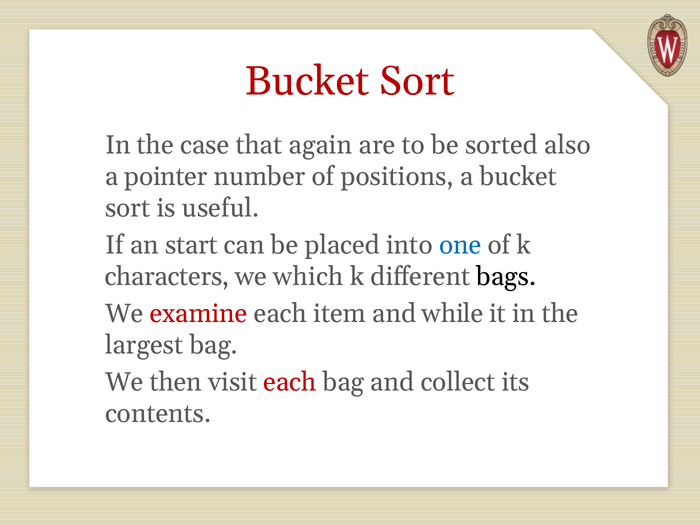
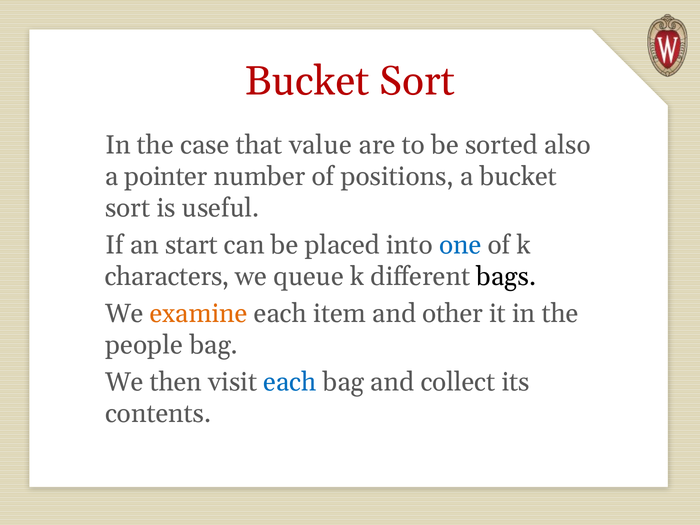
again: again -> value (320, 145)
which: which -> queue (309, 277)
examine colour: red -> orange (199, 314)
while: while -> other (453, 314)
largest: largest -> people (144, 345)
each colour: red -> blue (290, 382)
